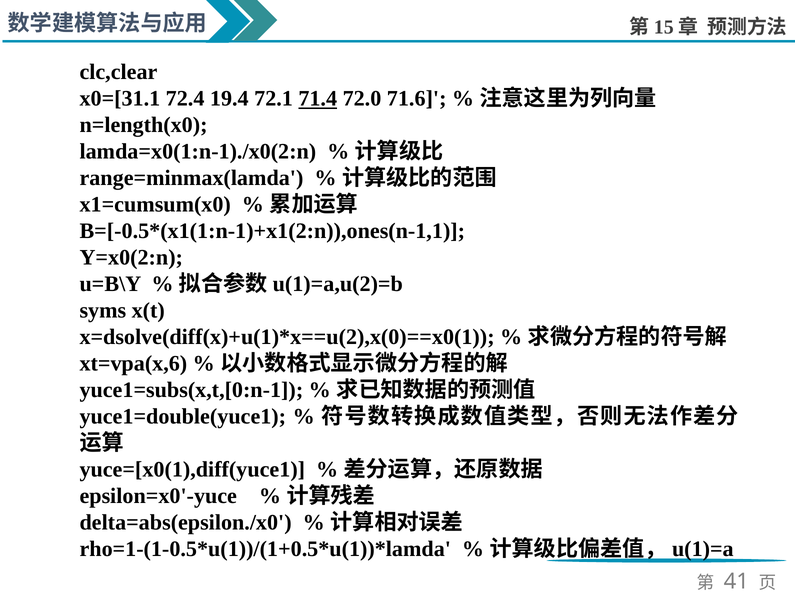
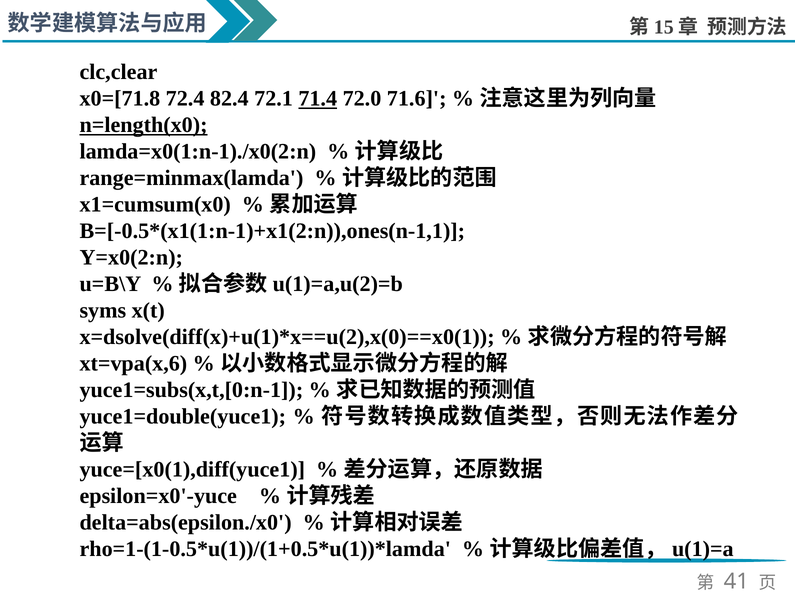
x0=[31.1: x0=[31.1 -> x0=[71.8 (120, 99)
19.4: 19.4 -> 82.4 (229, 99)
n=length(x0 underline: none -> present (144, 125)
